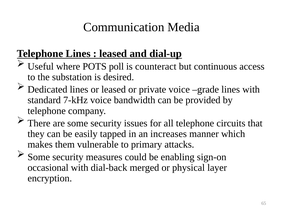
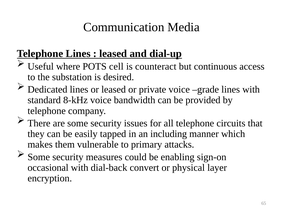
poll: poll -> cell (116, 66)
7-kHz: 7-kHz -> 8-kHz (76, 100)
increases: increases -> including (169, 133)
merged: merged -> convert (144, 167)
